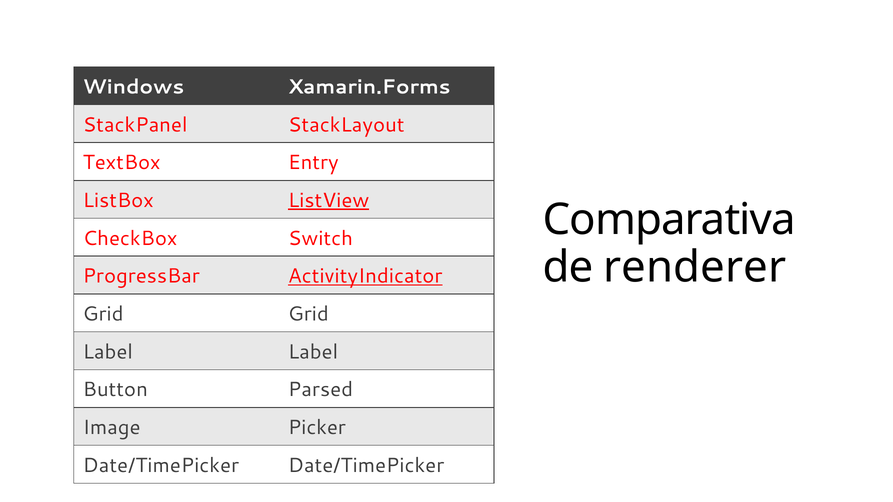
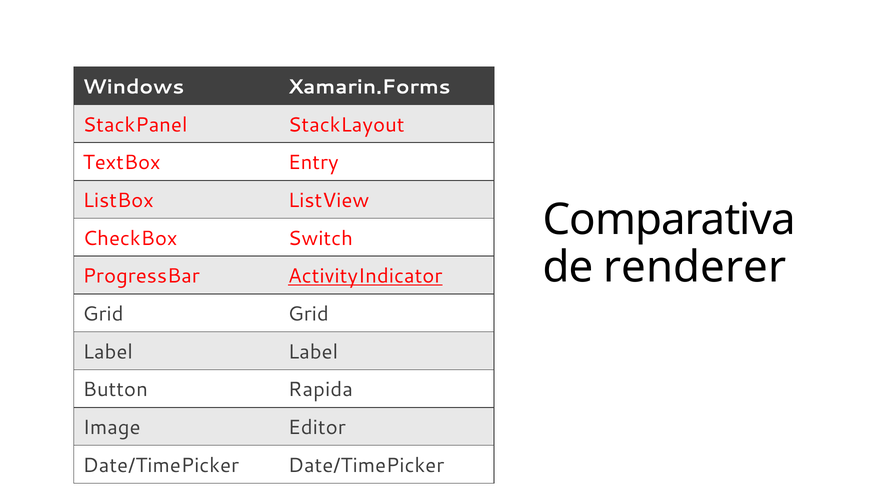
ListView underline: present -> none (329, 201)
Parsed: Parsed -> Rapida (320, 390)
Picker: Picker -> Editor (317, 428)
